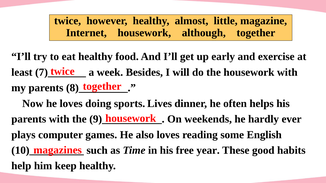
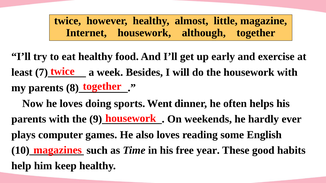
Lives: Lives -> Went (160, 104)
